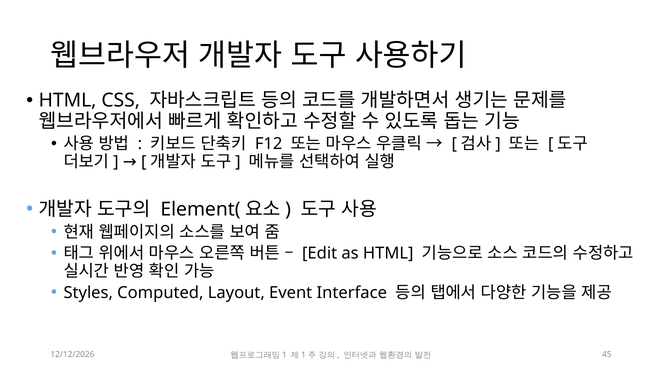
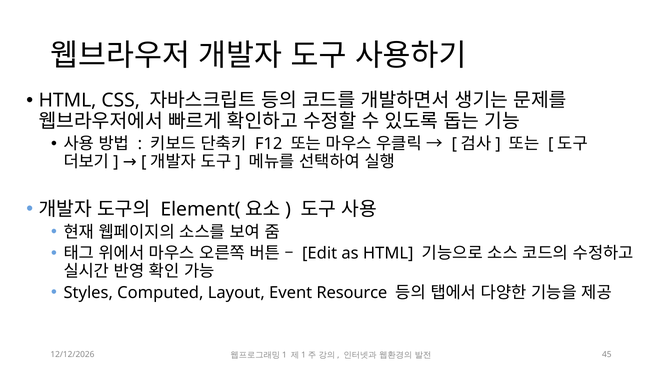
Interface: Interface -> Resource (352, 293)
